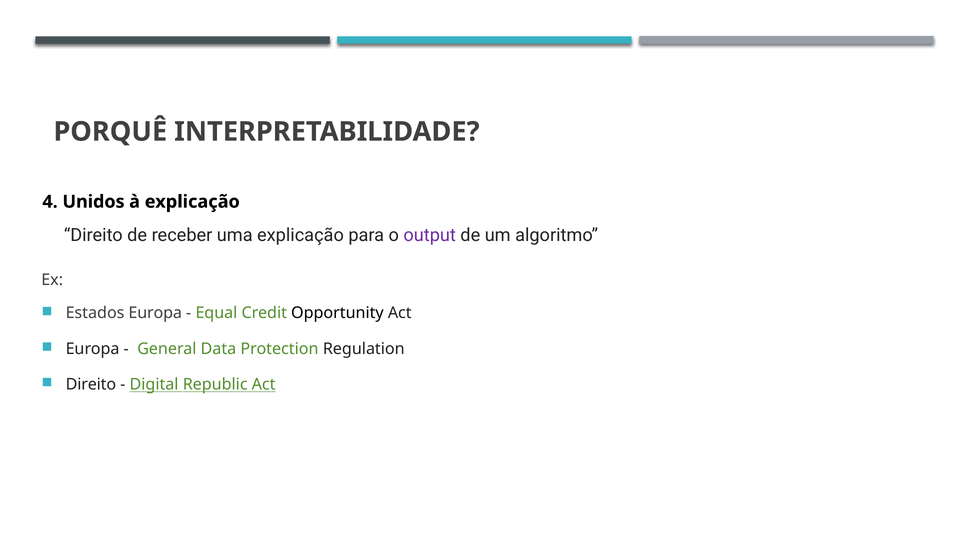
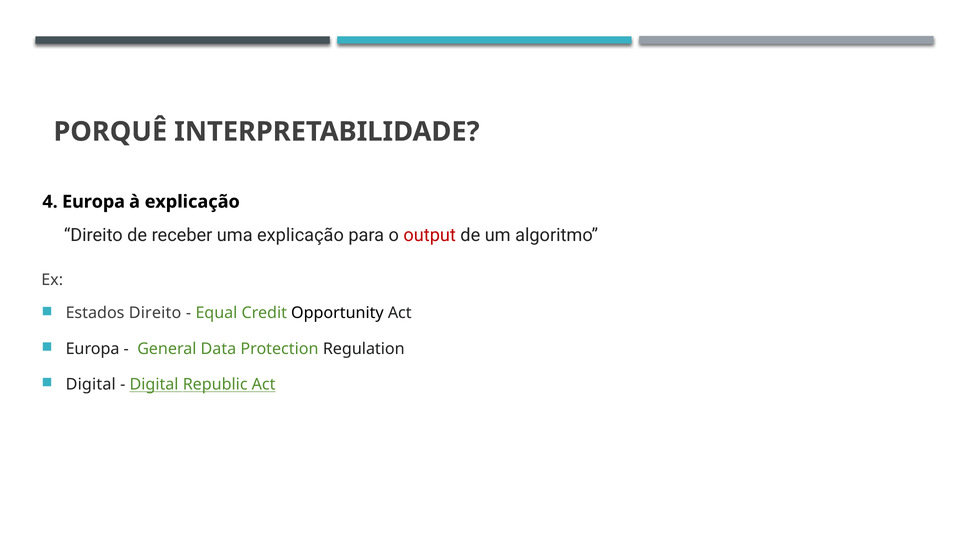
4 Unidos: Unidos -> Europa (94, 202)
output colour: purple -> red (430, 235)
Estados Europa: Europa -> Direito (155, 313)
Direito: Direito -> Digital (91, 384)
